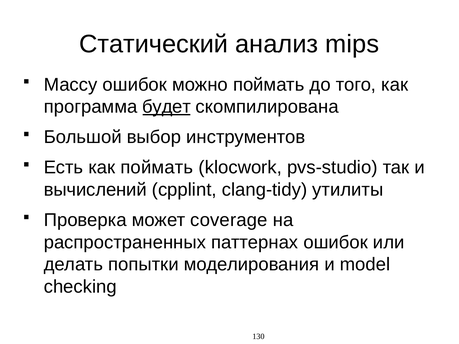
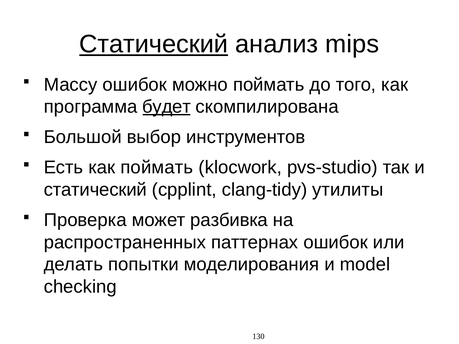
Статический underline: none -> present (154, 44)
вычислений: вычислений -> статический (95, 190)
coverage: coverage -> разбивка (229, 220)
